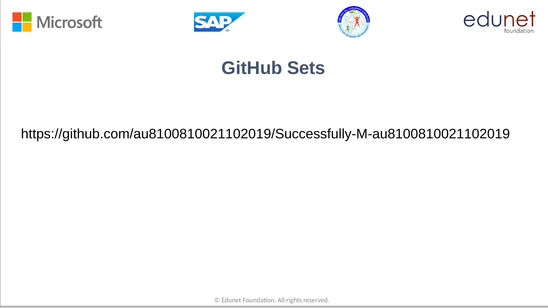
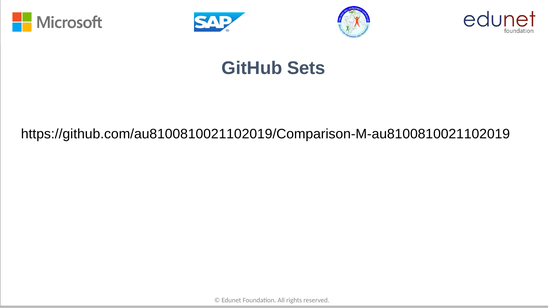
https://github.com/au8100810021102019/Successfully-M-au8100810021102019: https://github.com/au8100810021102019/Successfully-M-au8100810021102019 -> https://github.com/au8100810021102019/Comparison-M-au8100810021102019 (265, 134)
